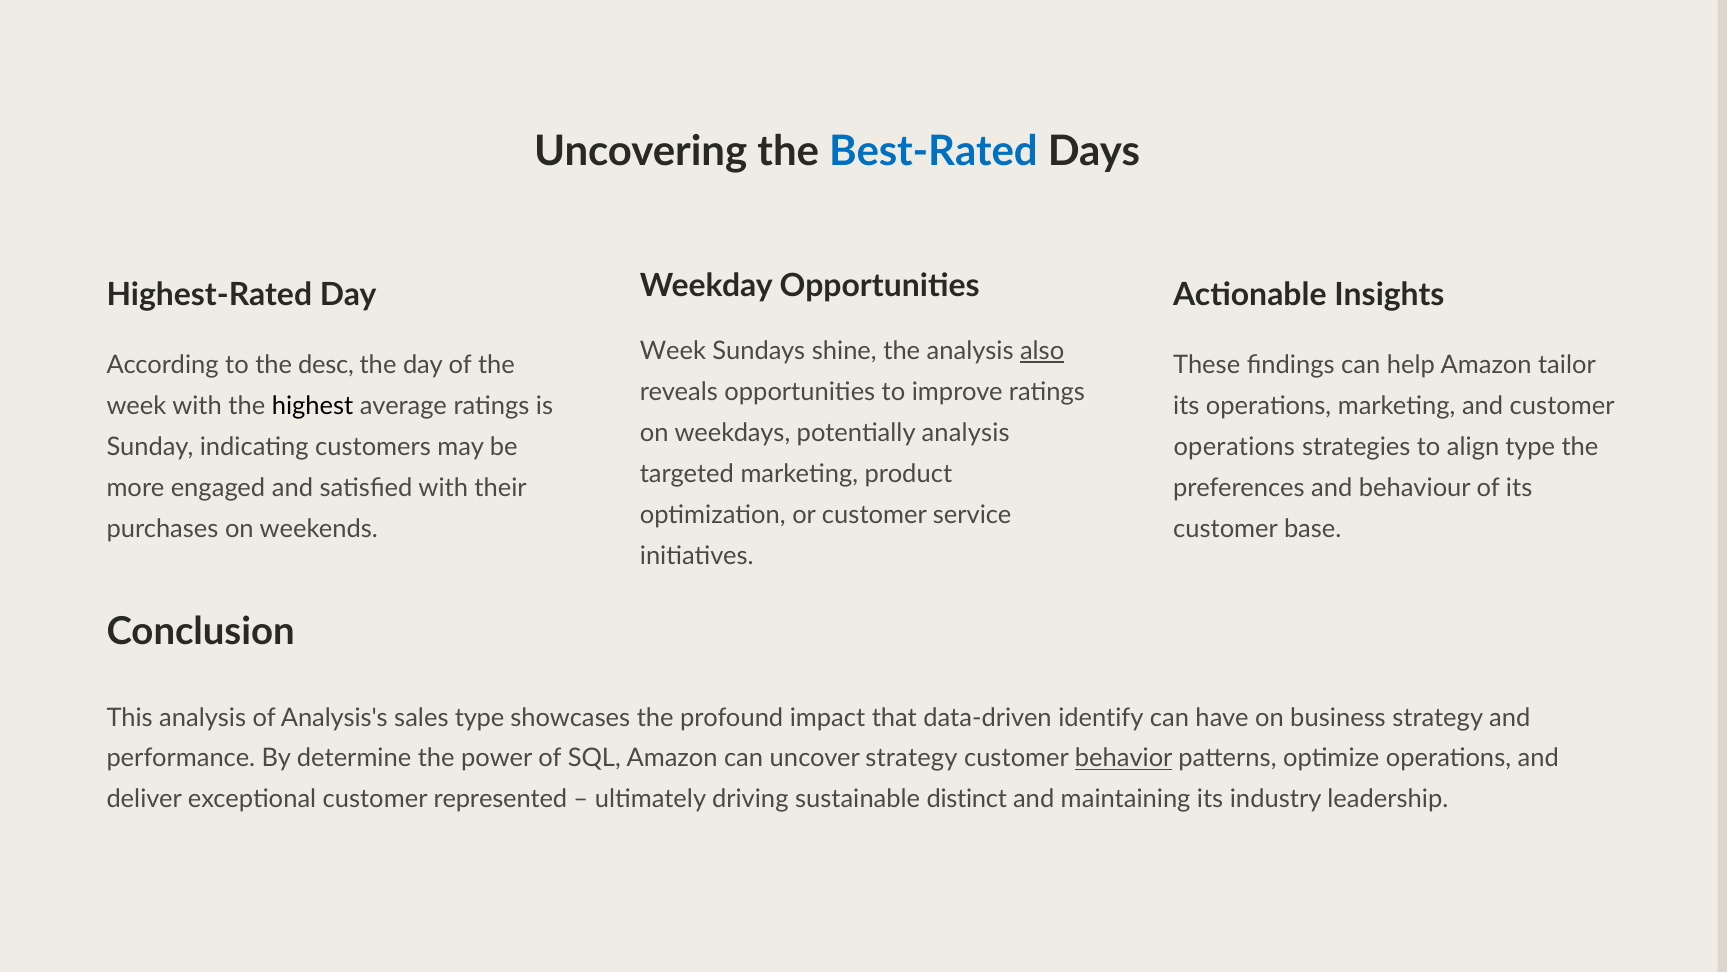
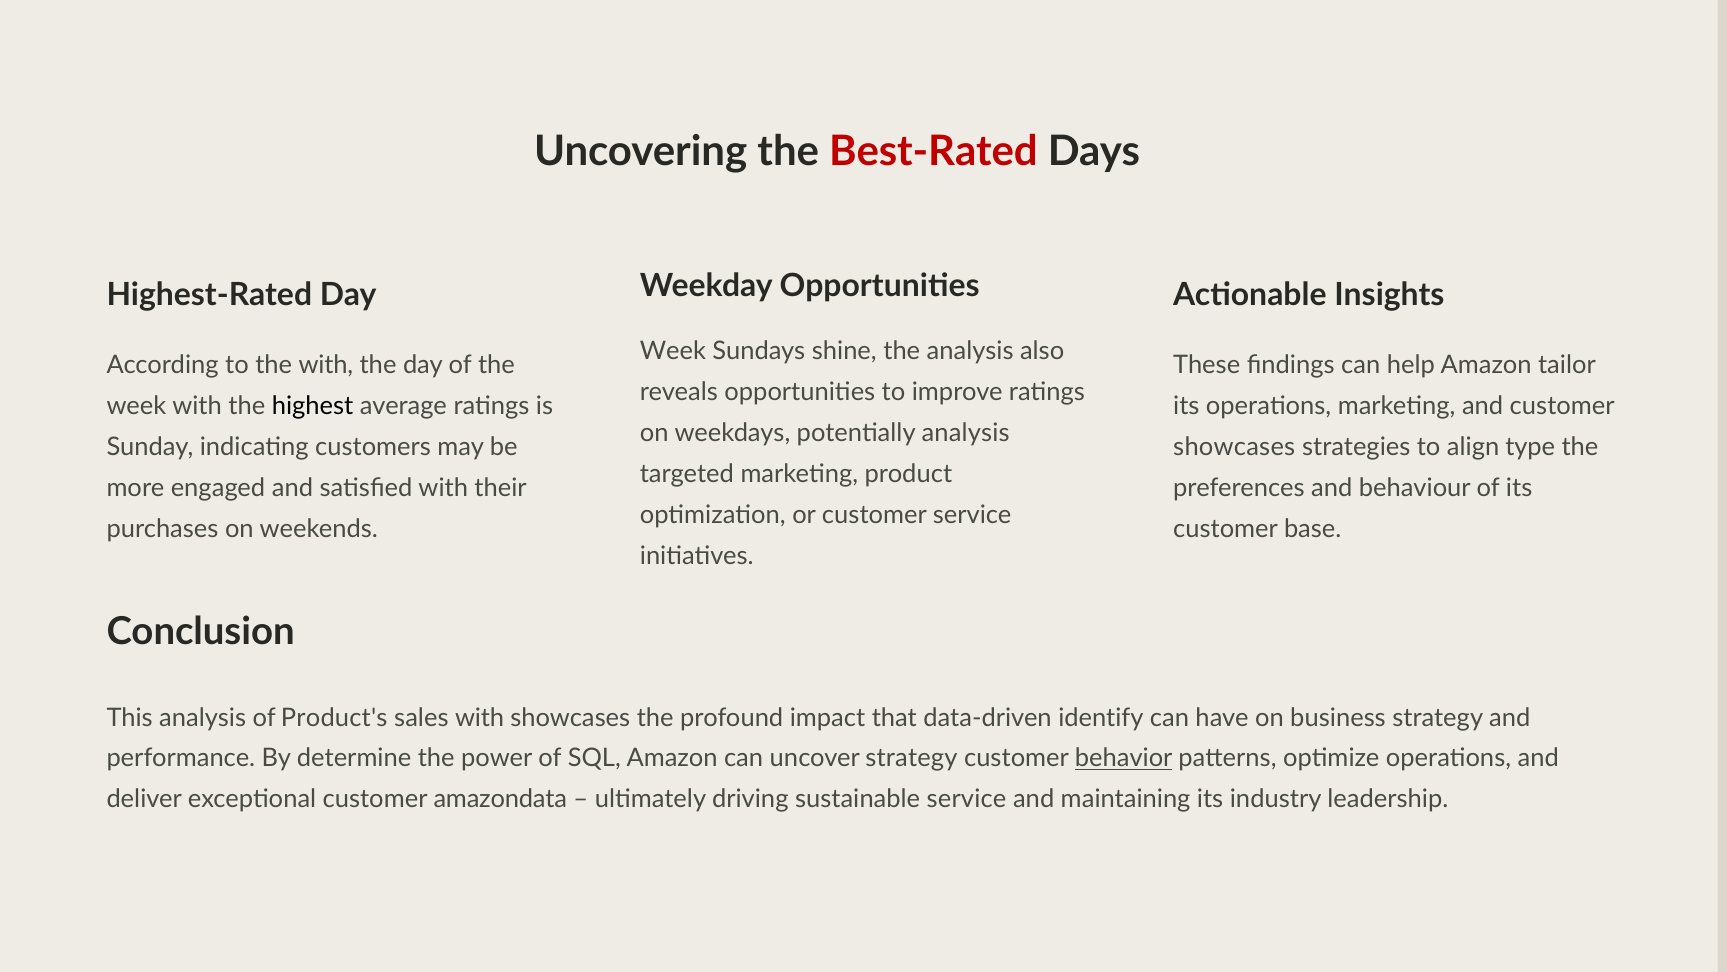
Best-Rated colour: blue -> red (933, 152)
also underline: present -> none (1042, 351)
the desc: desc -> with (326, 365)
operations: operations -> showcases (1234, 447)
Analysis's: Analysis's -> Product's (334, 717)
sales type: type -> with (480, 717)
represented: represented -> amazondata (500, 799)
sustainable distinct: distinct -> service (967, 799)
